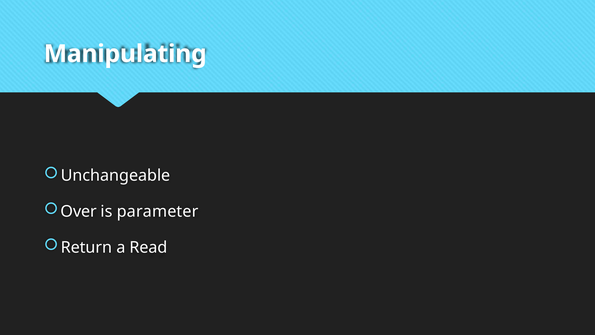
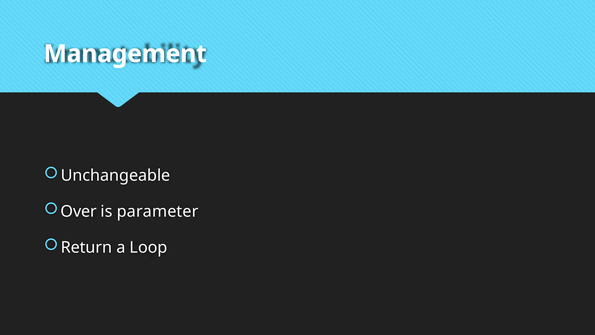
Manipulating: Manipulating -> Management (125, 54)
Read: Read -> Loop (149, 247)
